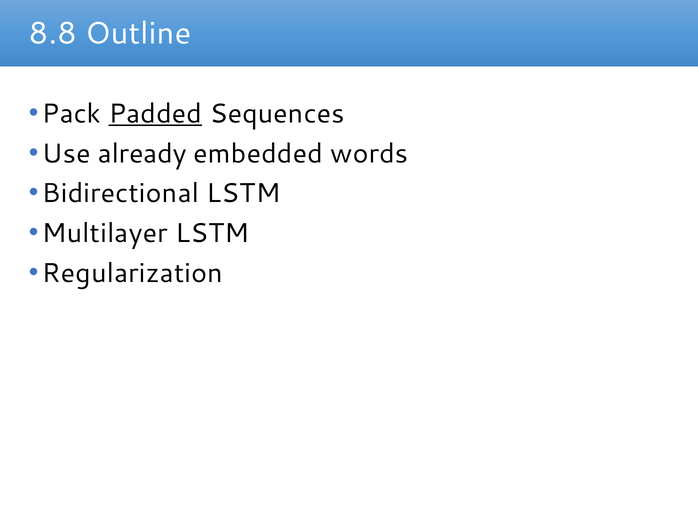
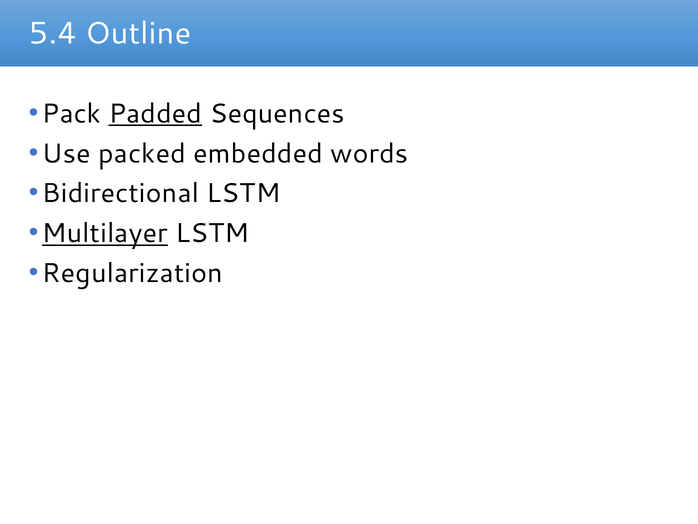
8.8: 8.8 -> 5.4 (53, 34)
already: already -> packed (142, 153)
Multilayer underline: none -> present (105, 233)
